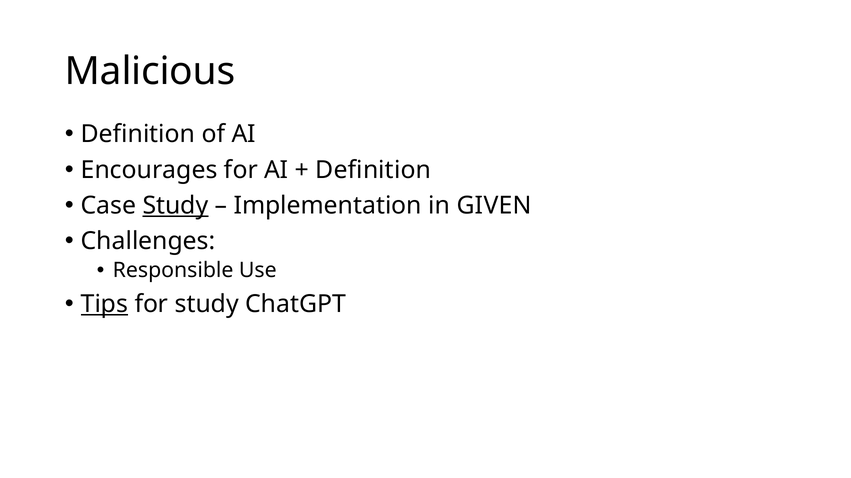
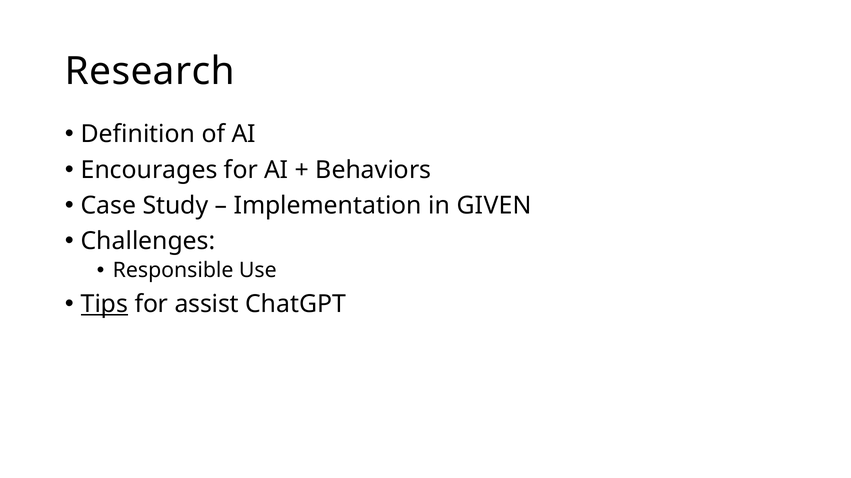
Malicious: Malicious -> Research (150, 71)
Definition: Definition -> Behaviors (373, 170)
Study underline: present -> none (176, 206)
for study: study -> assist (207, 305)
